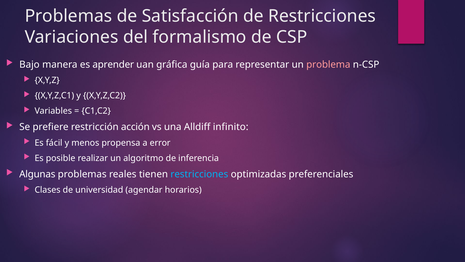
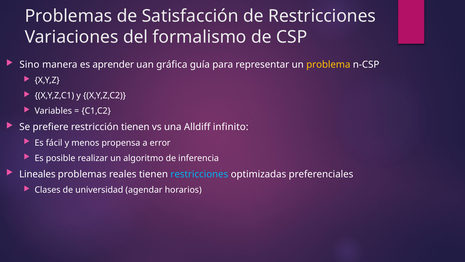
Bajo: Bajo -> Sino (29, 64)
problema colour: pink -> yellow (328, 64)
restricción acción: acción -> tienen (135, 127)
Algunas: Algunas -> Lineales (37, 174)
